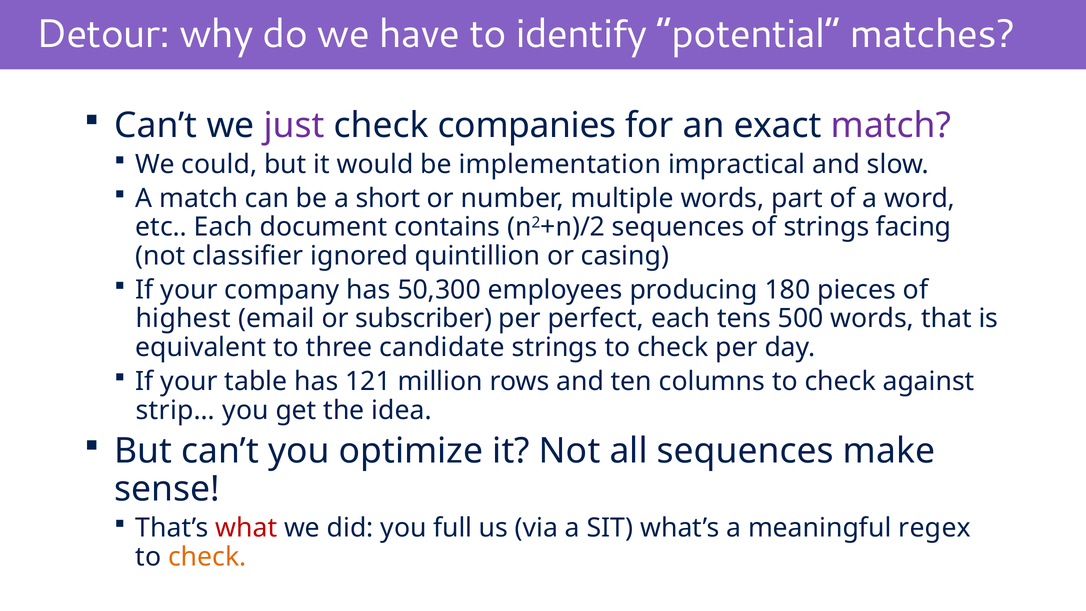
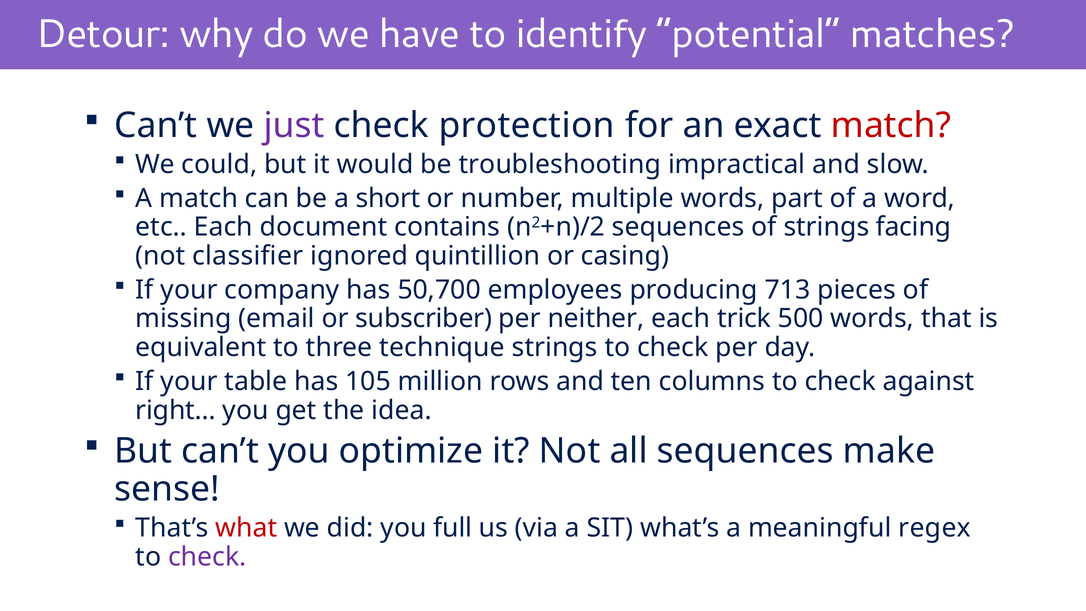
companies: companies -> protection (527, 125)
match colour: purple -> red (891, 125)
implementation: implementation -> troubleshooting (560, 164)
50,300: 50,300 -> 50,700 (439, 290)
180: 180 -> 713 (788, 290)
highest: highest -> missing (183, 319)
perfect: perfect -> neither (596, 319)
tens: tens -> trick (744, 319)
candidate: candidate -> technique (442, 347)
121: 121 -> 105 (368, 381)
strip…: strip… -> right… (176, 410)
check colour: orange -> purple (207, 557)
